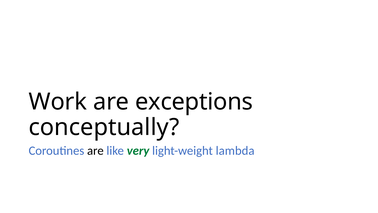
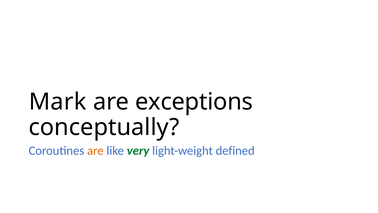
Work: Work -> Mark (58, 102)
are colour: black -> orange (95, 150)
lambda: lambda -> defined (235, 150)
